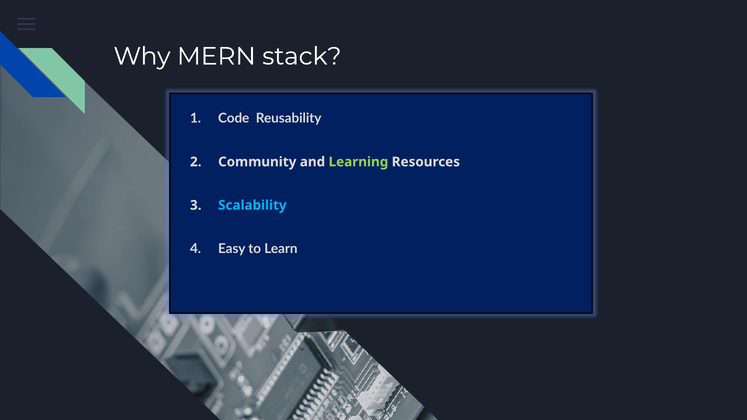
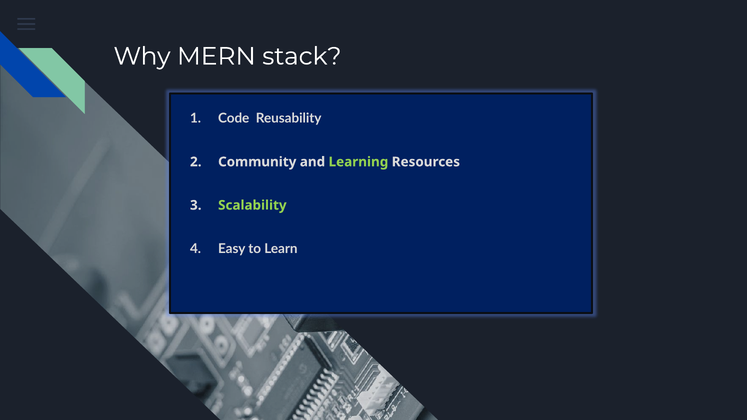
Scalability colour: light blue -> light green (252, 205)
